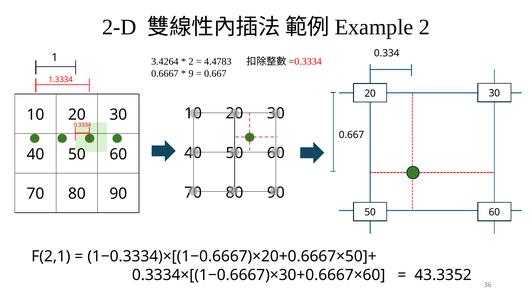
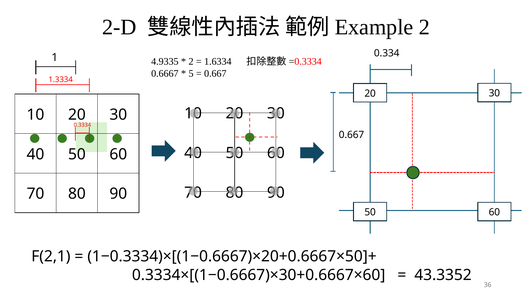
3.4264: 3.4264 -> 4.9335 (165, 61)
4.4783: 4.4783 -> 1.6334 (218, 61)
9: 9 -> 5 (191, 73)
